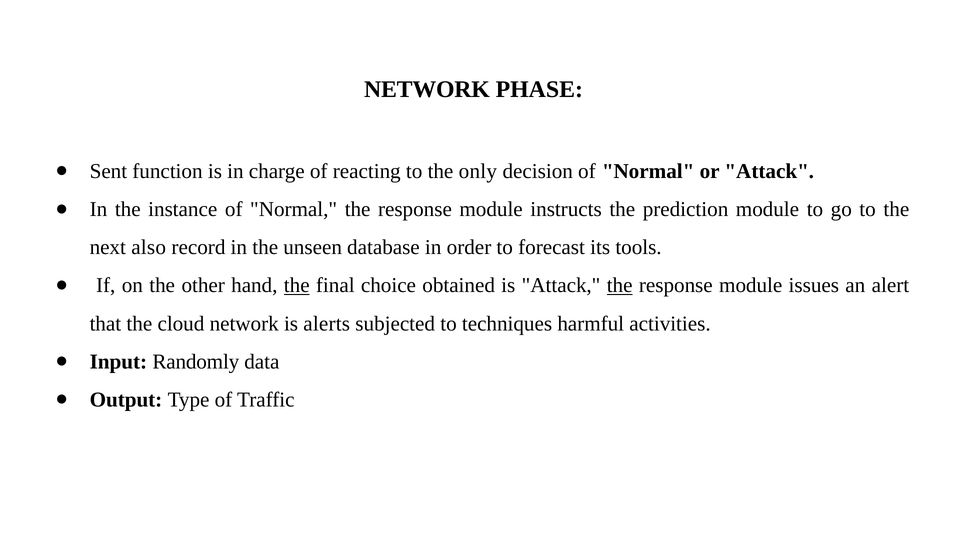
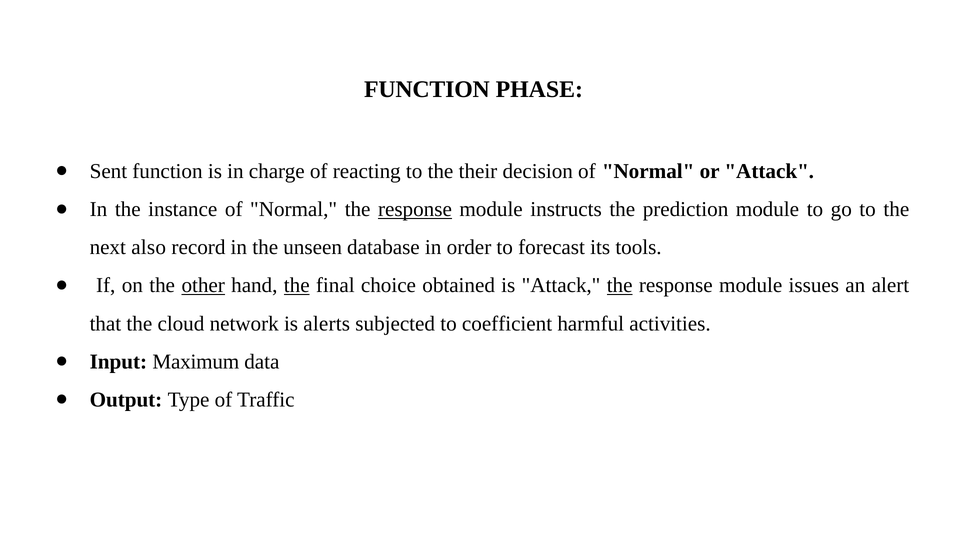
NETWORK: NETWORK -> FUNCTION (427, 90)
only: only -> their (478, 171)
response underline: none -> present (415, 209)
other underline: none -> present (203, 286)
techniques: techniques -> coefficient (507, 324)
Randomly: Randomly -> Maximum (196, 362)
